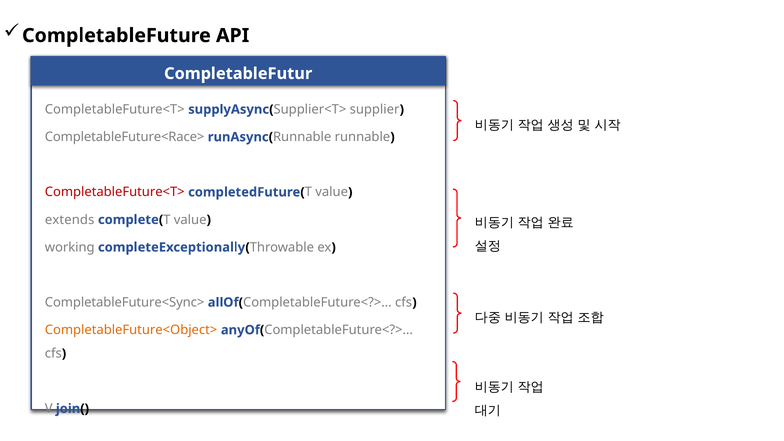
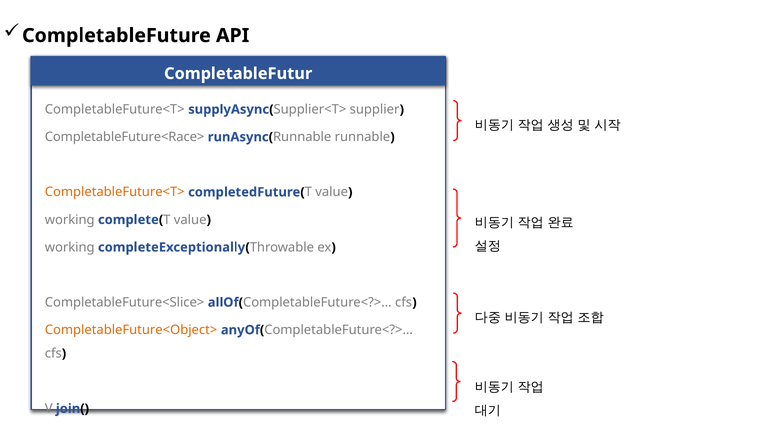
CompletableFuture<T> colour: red -> orange (115, 192)
extends: extends -> working (70, 220)
CompletableFuture<Sync>: CompletableFuture<Sync> -> CompletableFuture<Slice> (125, 302)
